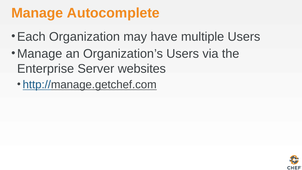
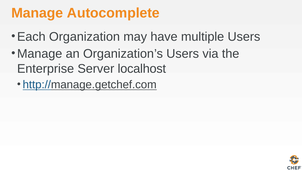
websites: websites -> localhost (142, 69)
